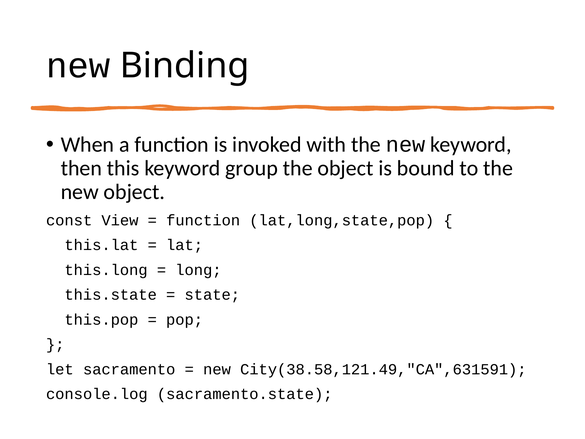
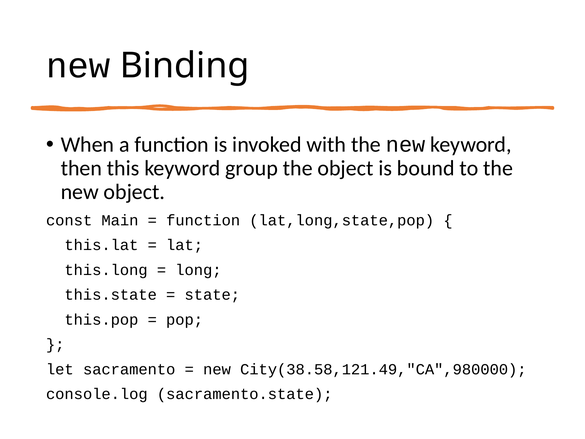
View: View -> Main (120, 220)
City(38.58,121.49,"CA",631591: City(38.58,121.49,"CA",631591 -> City(38.58,121.49,"CA",980000 (383, 369)
